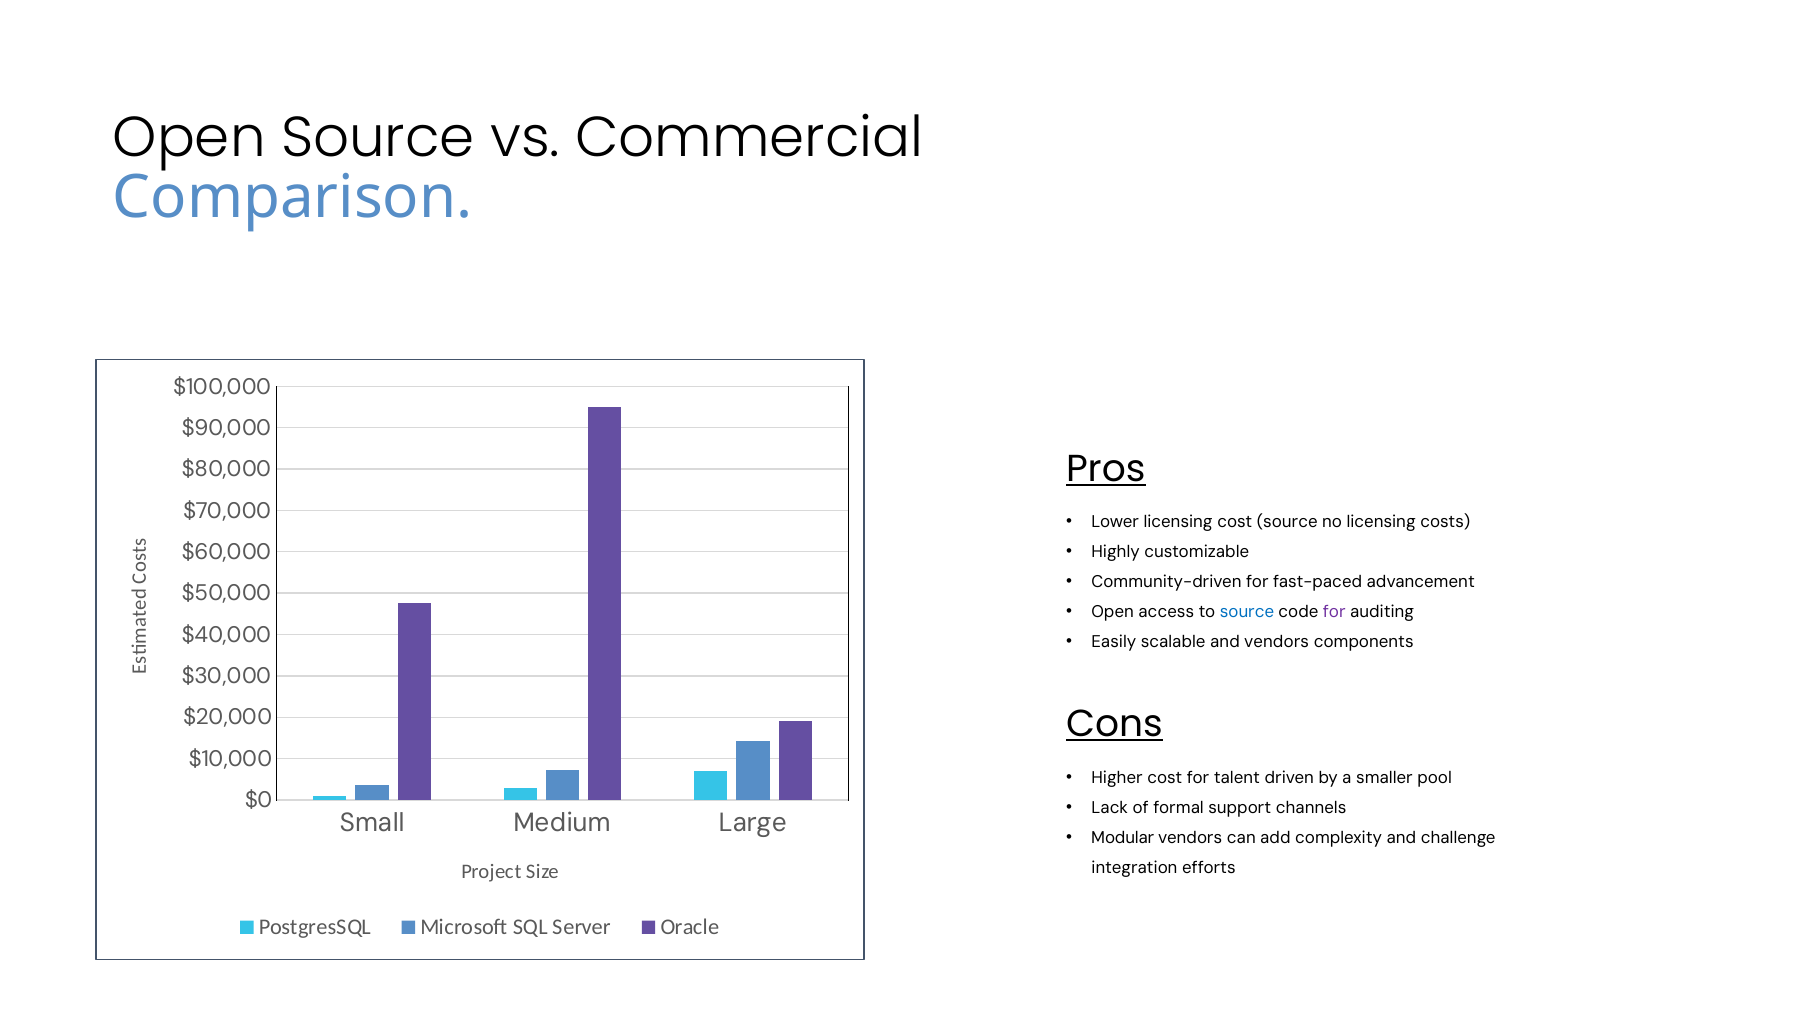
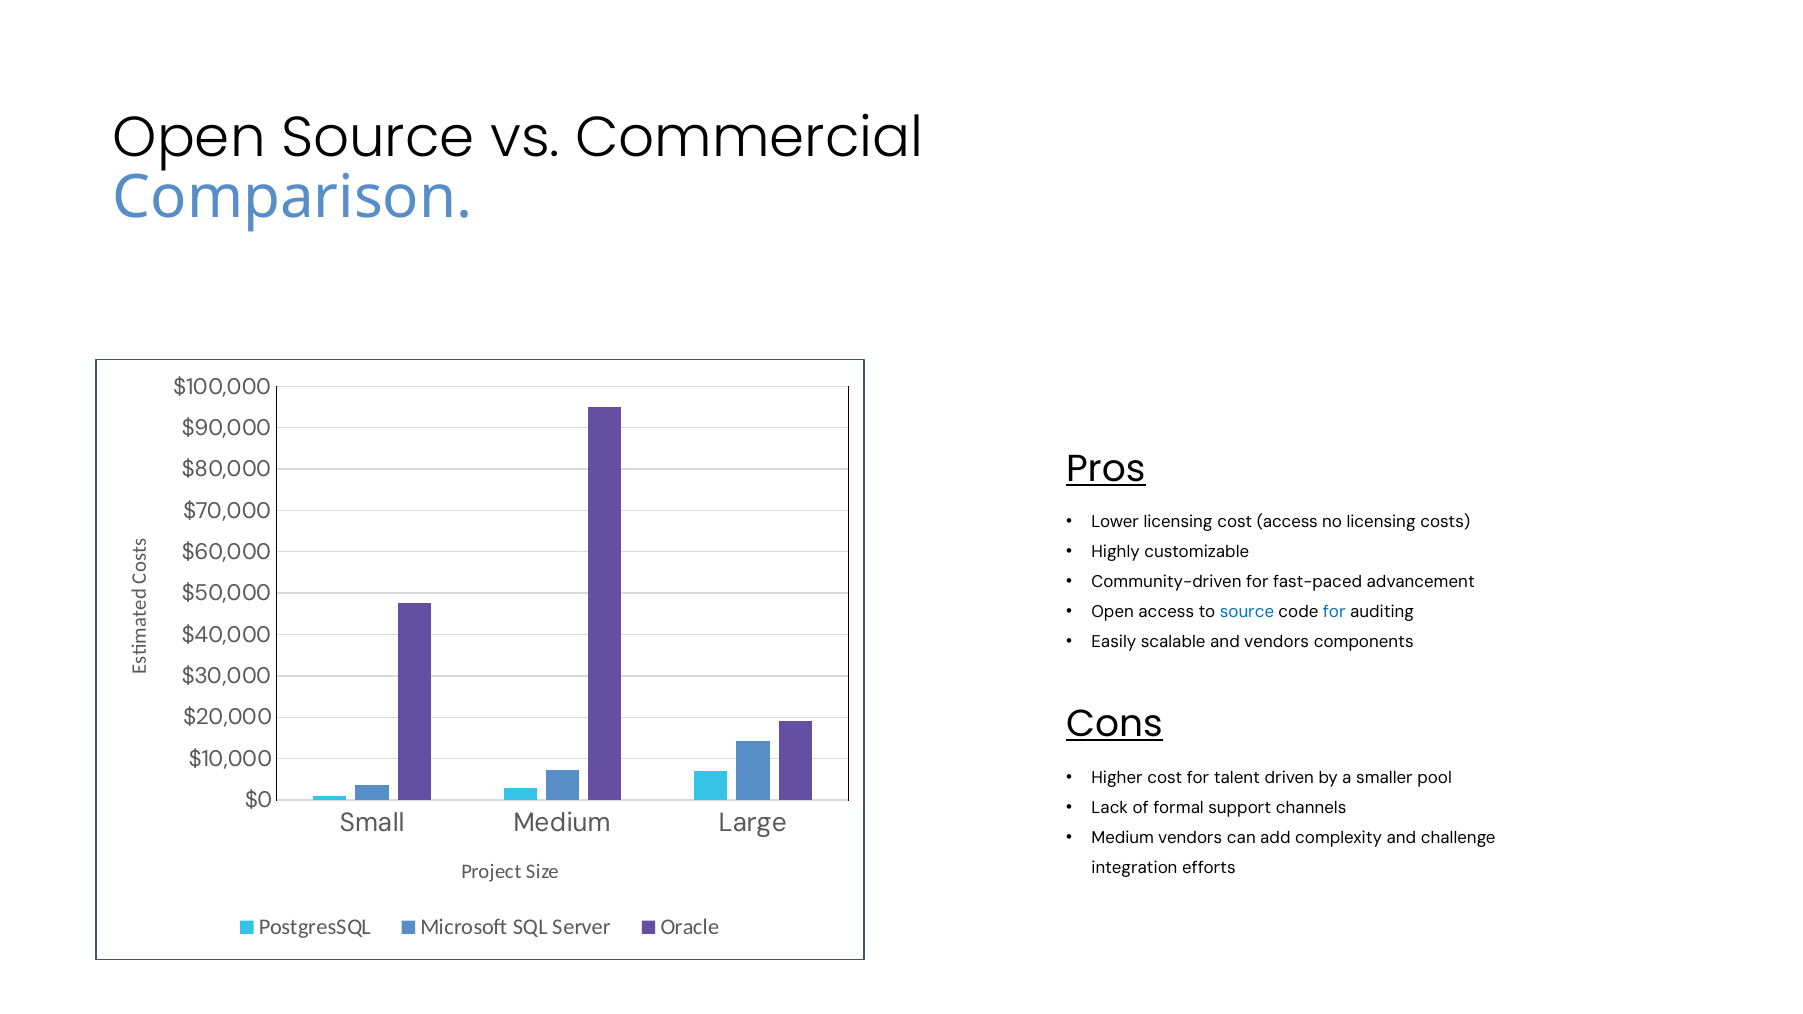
cost source: source -> access (1287, 522)
for colour: purple -> blue (1334, 612)
Modular: Modular -> Medium (1123, 838)
